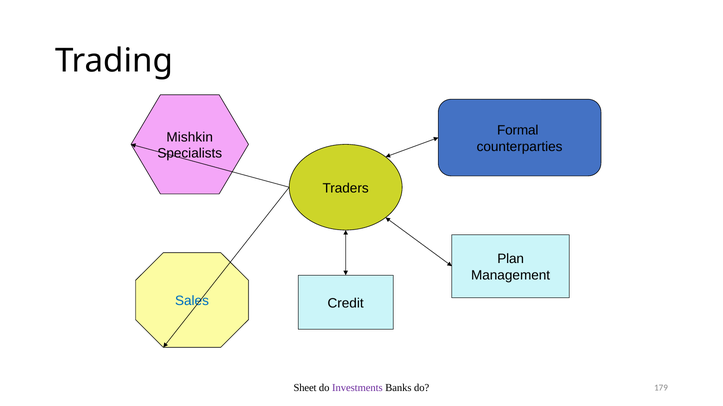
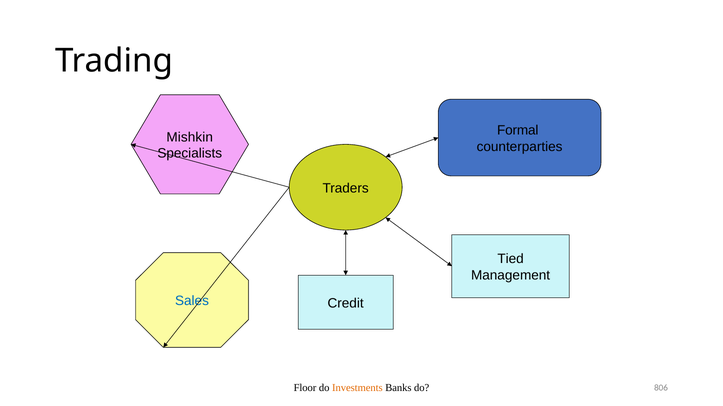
Plan: Plan -> Tied (511, 259)
Sheet: Sheet -> Floor (305, 388)
Investments colour: purple -> orange (357, 388)
179: 179 -> 806 (661, 388)
